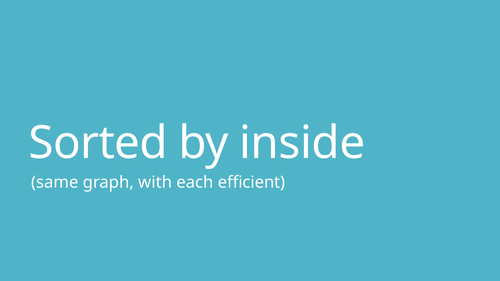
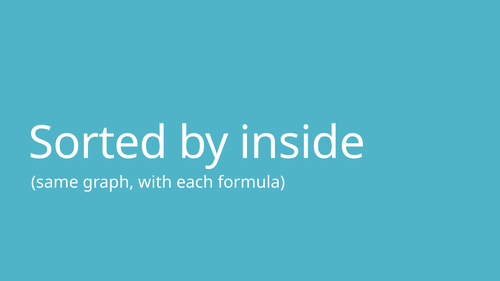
efficient: efficient -> formula (251, 182)
